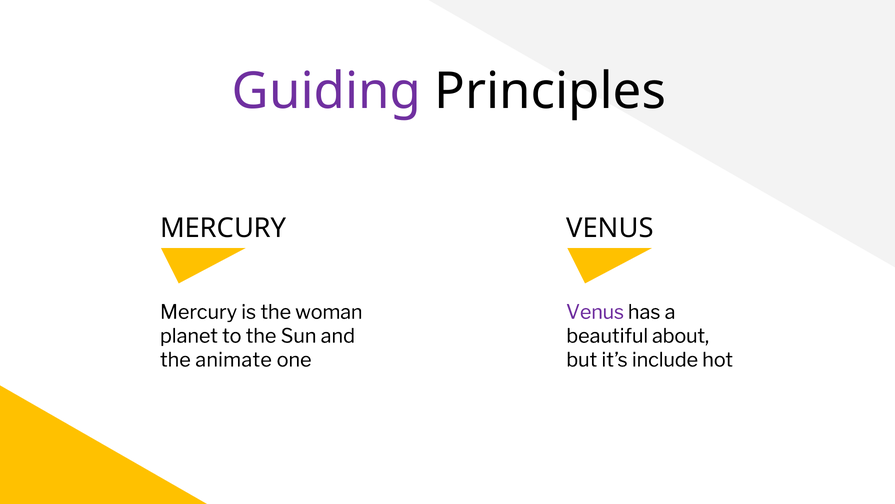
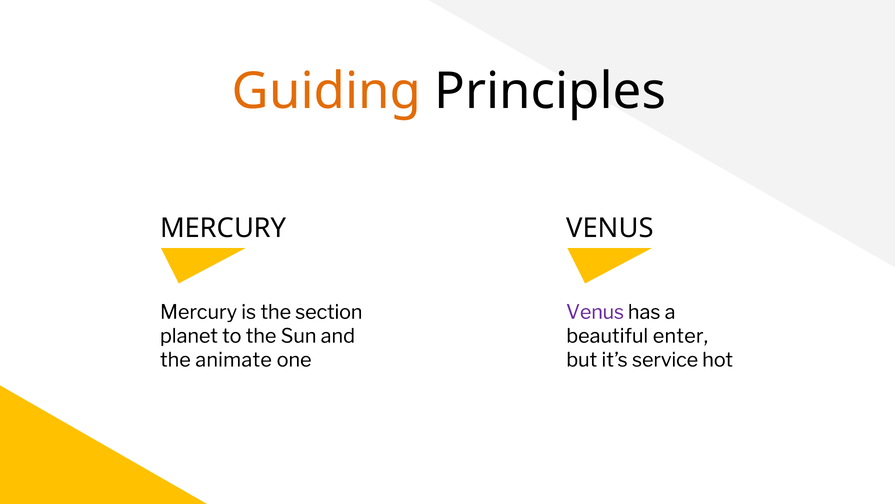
Guiding colour: purple -> orange (327, 91)
woman: woman -> section (329, 312)
about: about -> enter (680, 336)
include: include -> service (665, 360)
